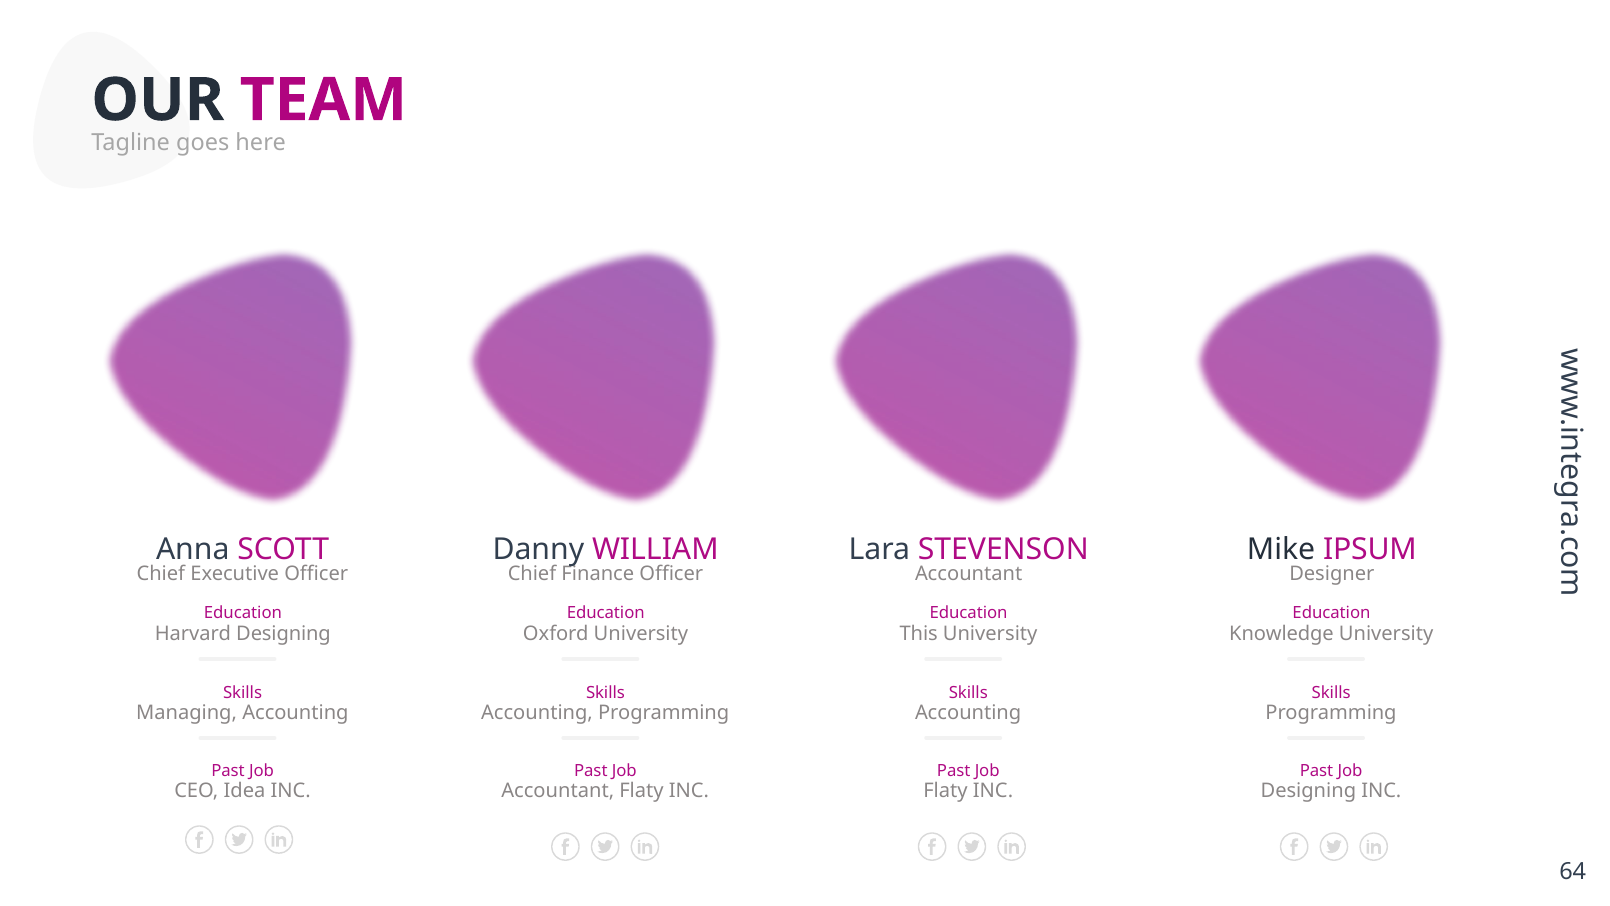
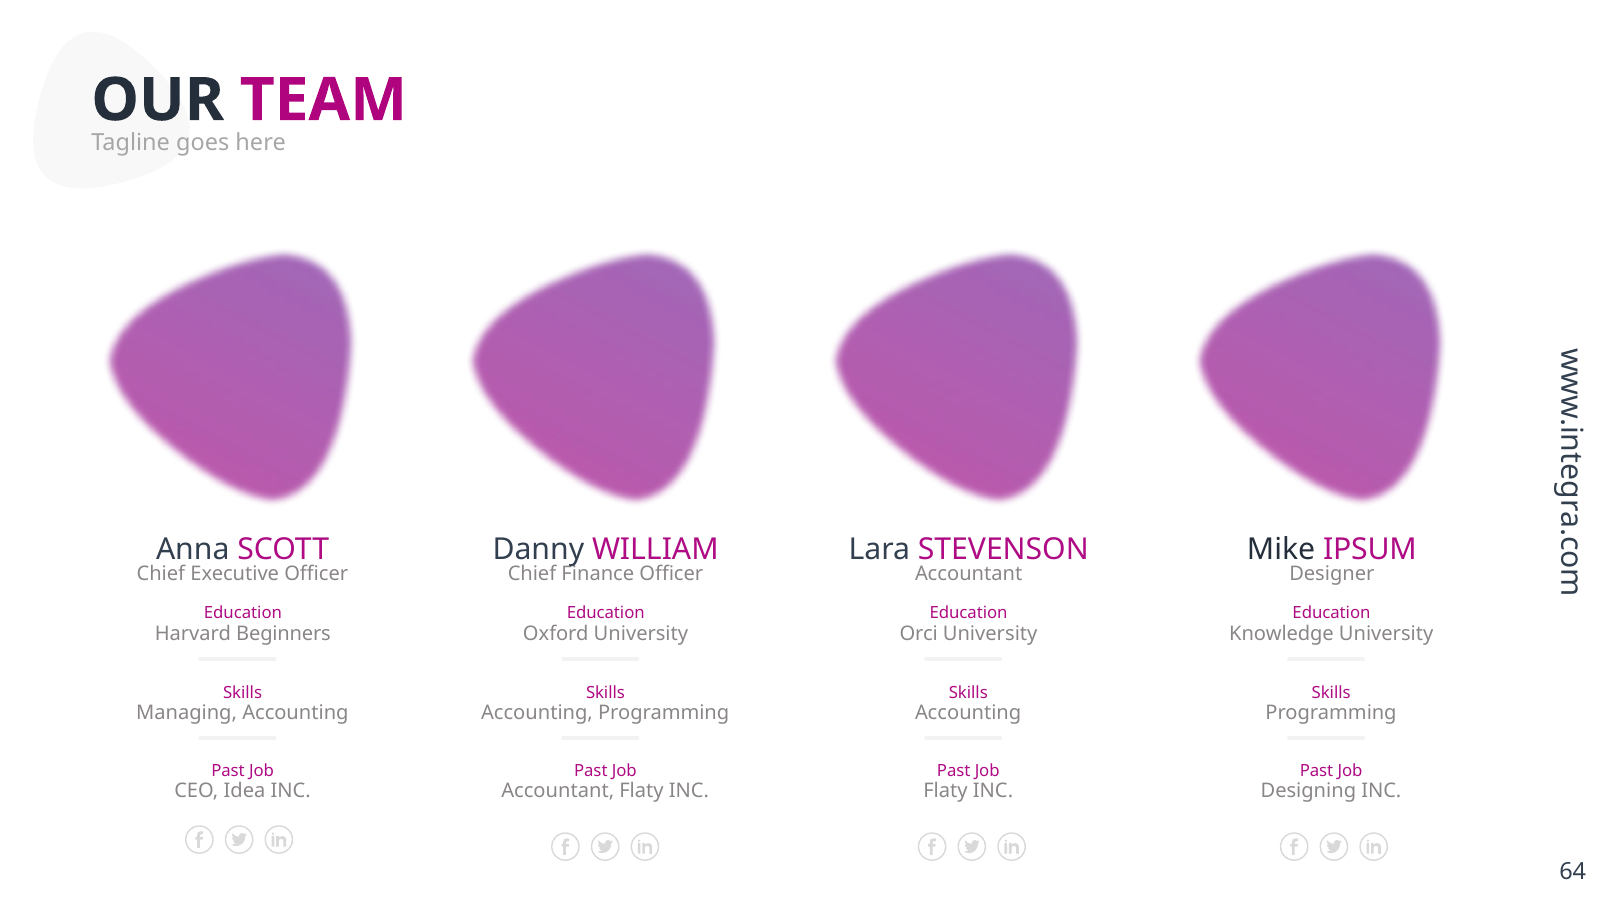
Harvard Designing: Designing -> Beginners (284, 633)
This: This -> Orci (919, 633)
